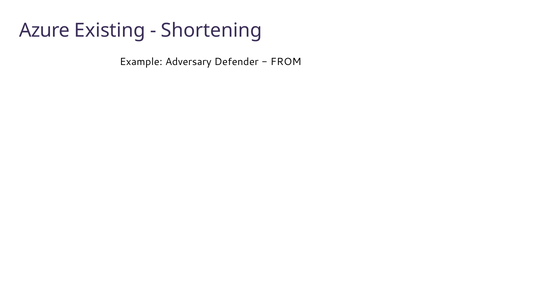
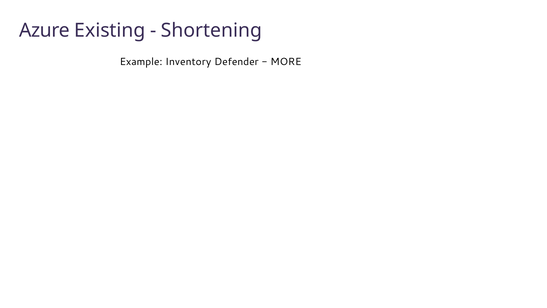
Adversary: Adversary -> Inventory (188, 62)
FROM: FROM -> MORE (286, 62)
